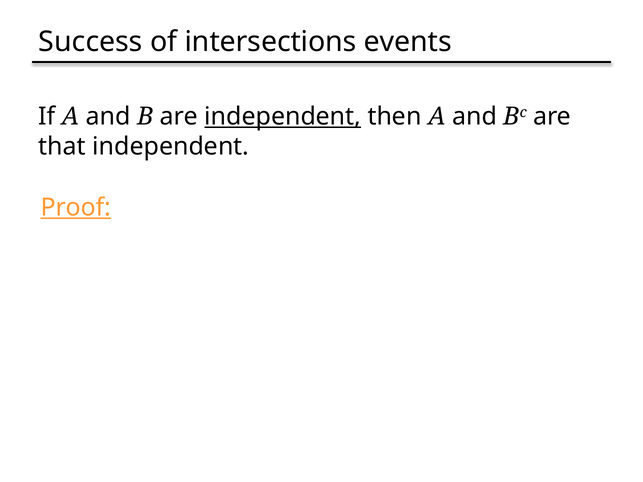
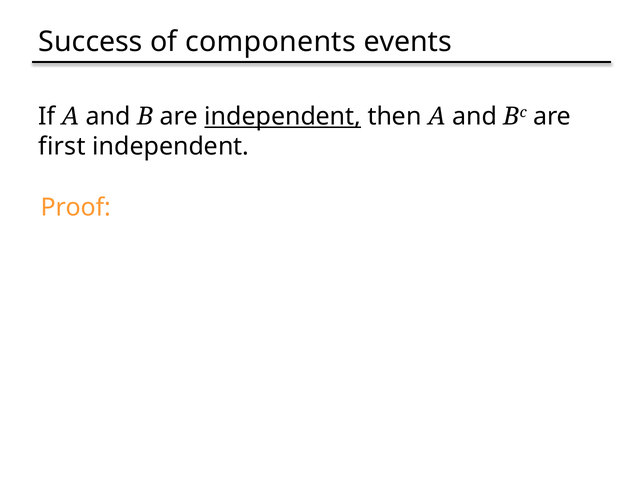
intersections: intersections -> components (270, 42)
that: that -> first (62, 146)
Proof underline: present -> none (76, 207)
